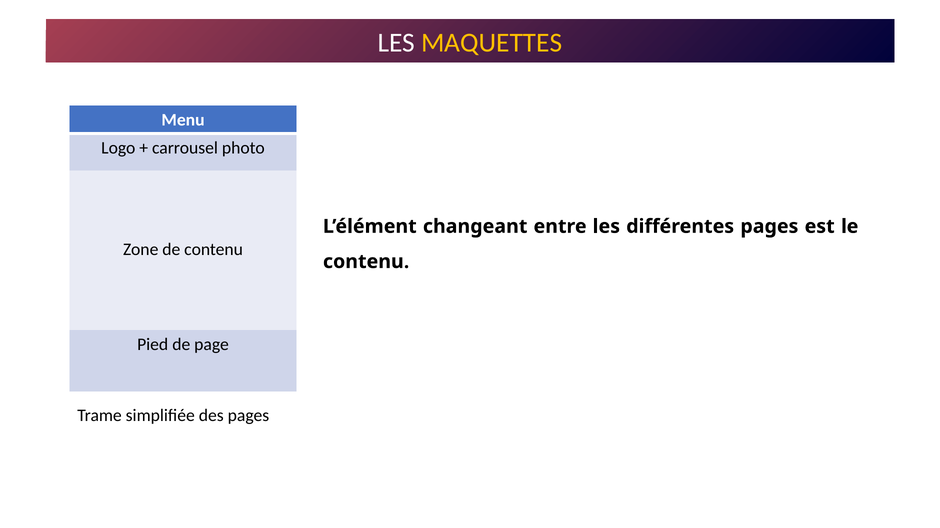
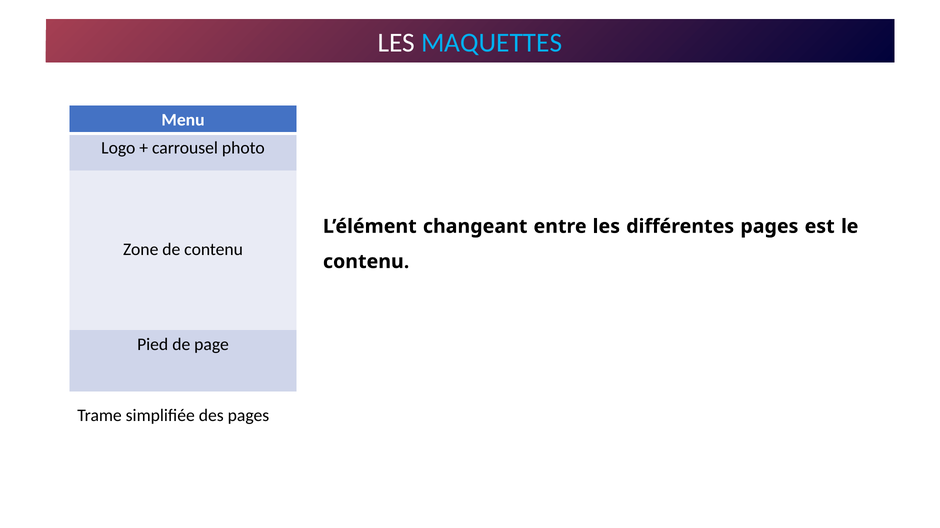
MAQUETTES colour: yellow -> light blue (492, 43)
